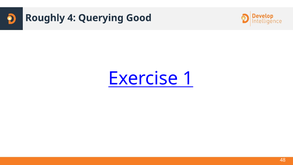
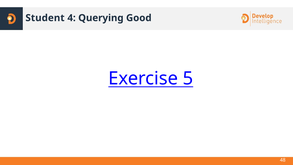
Roughly: Roughly -> Student (45, 18)
1: 1 -> 5 (188, 78)
